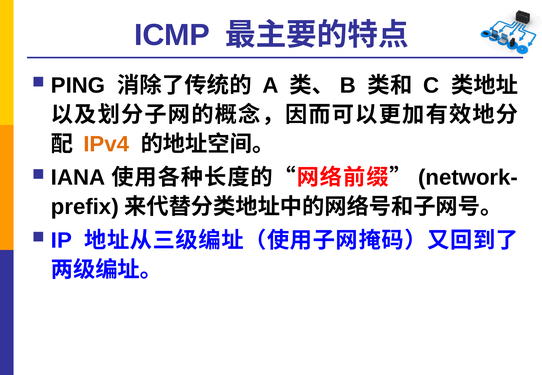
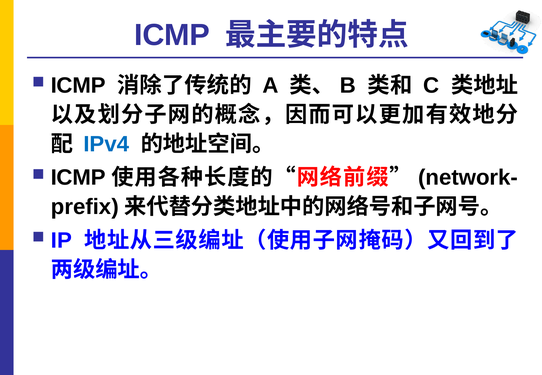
PING: PING -> ICMP (78, 86)
IPv4 colour: orange -> blue (106, 144)
IANA: IANA -> ICMP (78, 178)
